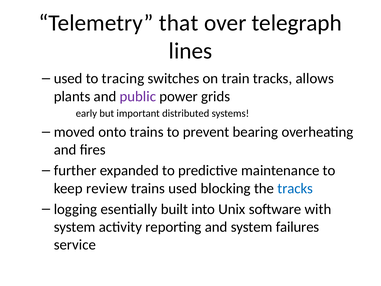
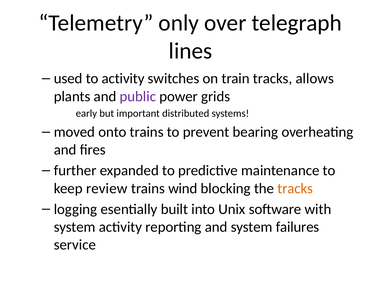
that: that -> only (179, 23)
to tracing: tracing -> activity (123, 79)
trains used: used -> wind (183, 188)
tracks colour: blue -> orange (295, 188)
